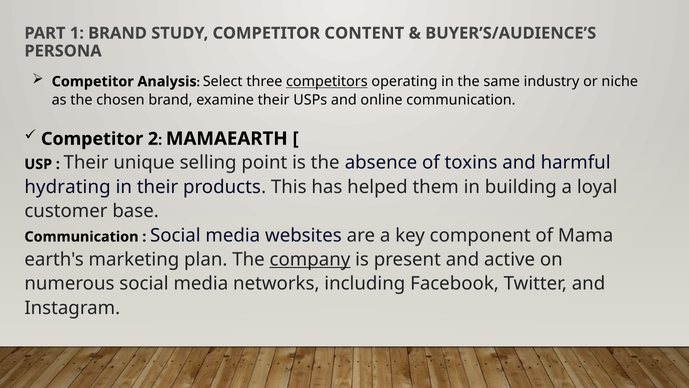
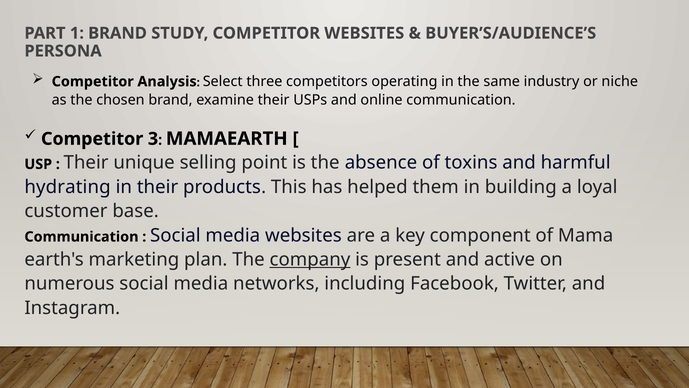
COMPETITOR CONTENT: CONTENT -> WEBSITES (364, 33)
competitors underline: present -> none (327, 81)
2: 2 -> 3 (153, 139)
